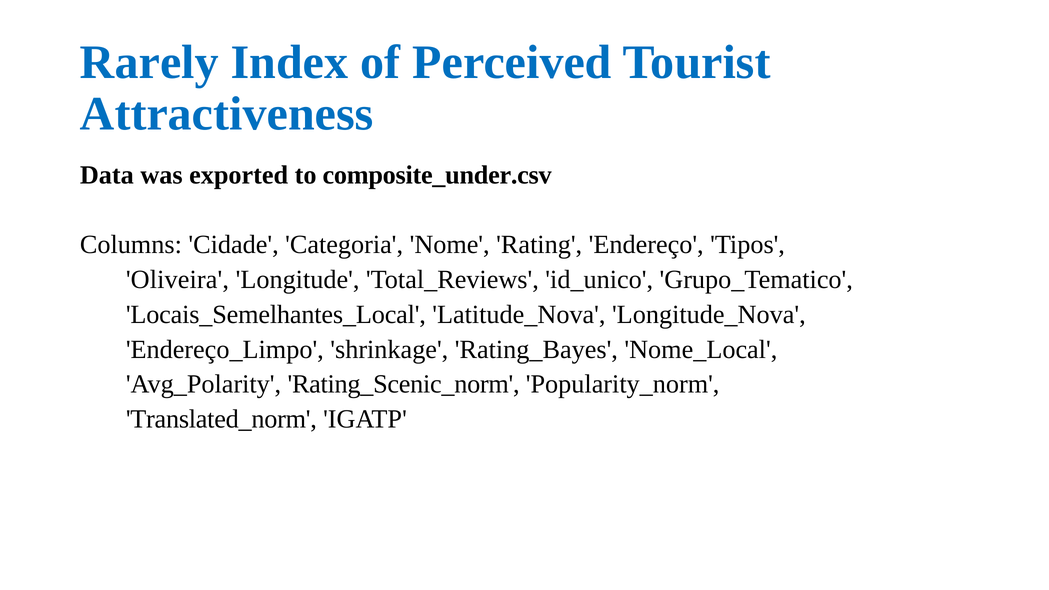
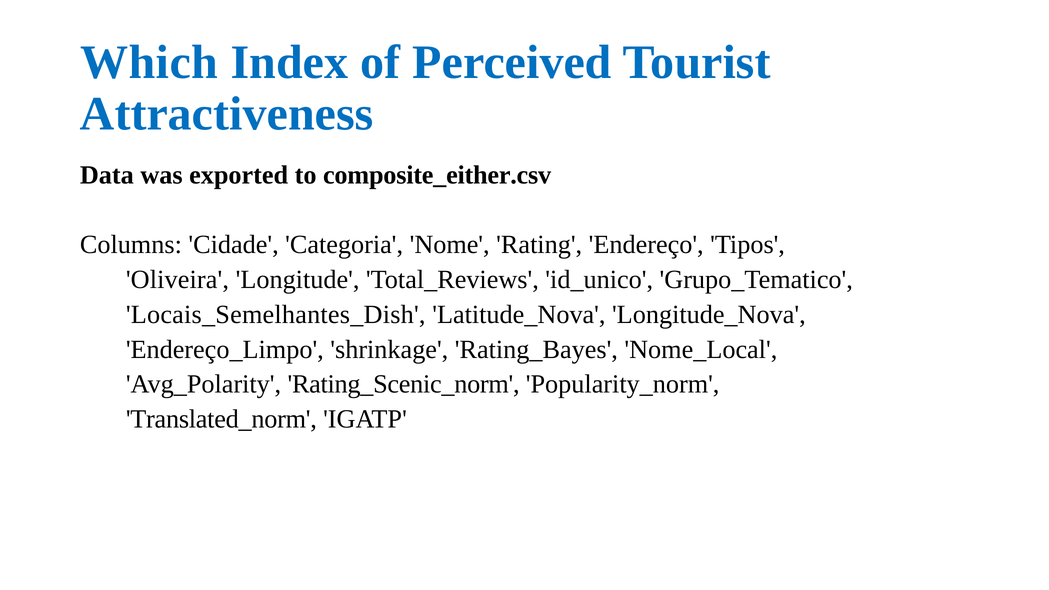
Rarely: Rarely -> Which (149, 62)
composite_under.csv: composite_under.csv -> composite_either.csv (437, 175)
Locais_Semelhantes_Local: Locais_Semelhantes_Local -> Locais_Semelhantes_Dish (276, 315)
